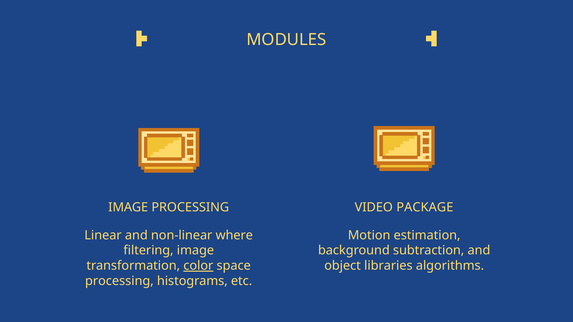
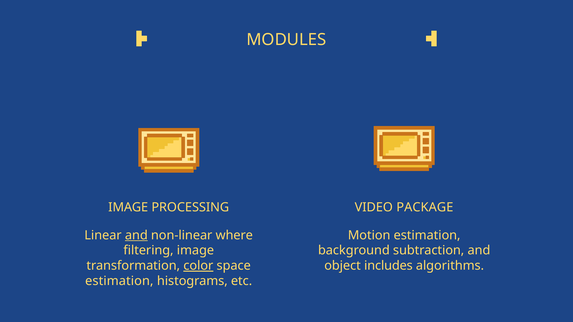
and underline: none -> present (136, 235)
libraries: libraries -> includes (388, 266)
processing: processing -> estimation (119, 281)
